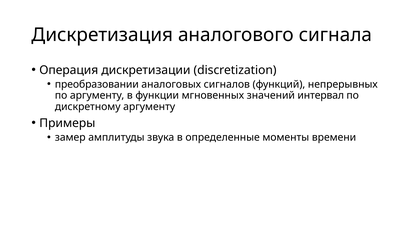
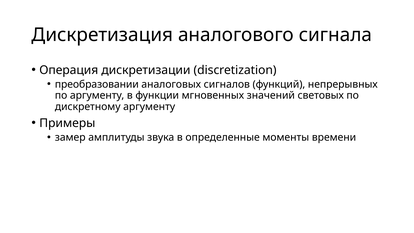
интервал: интервал -> световых (321, 95)
